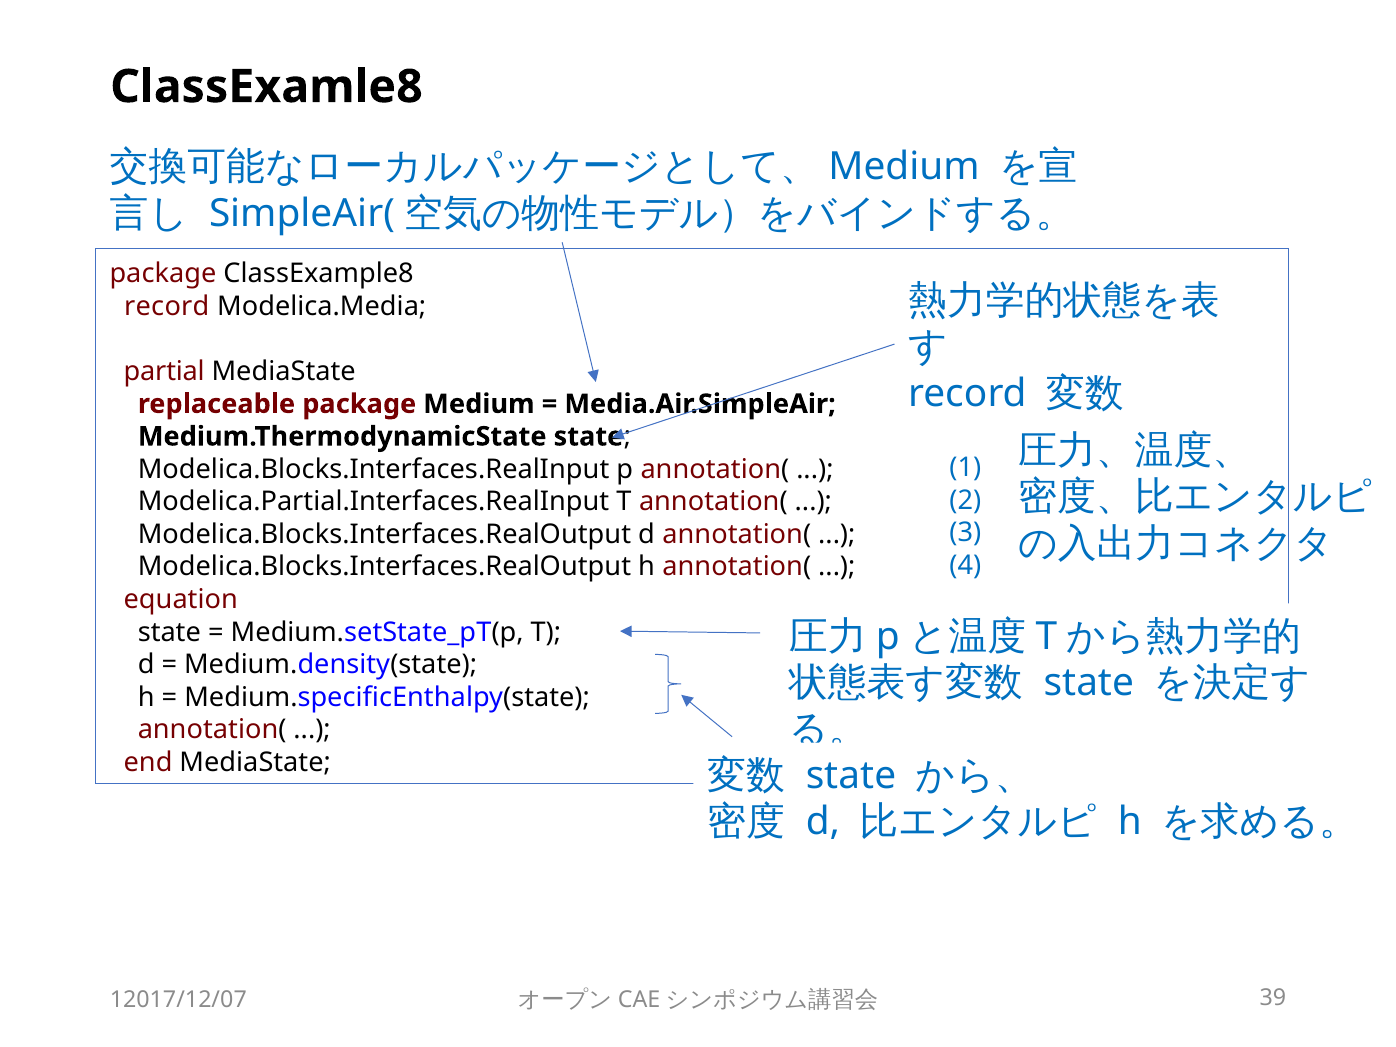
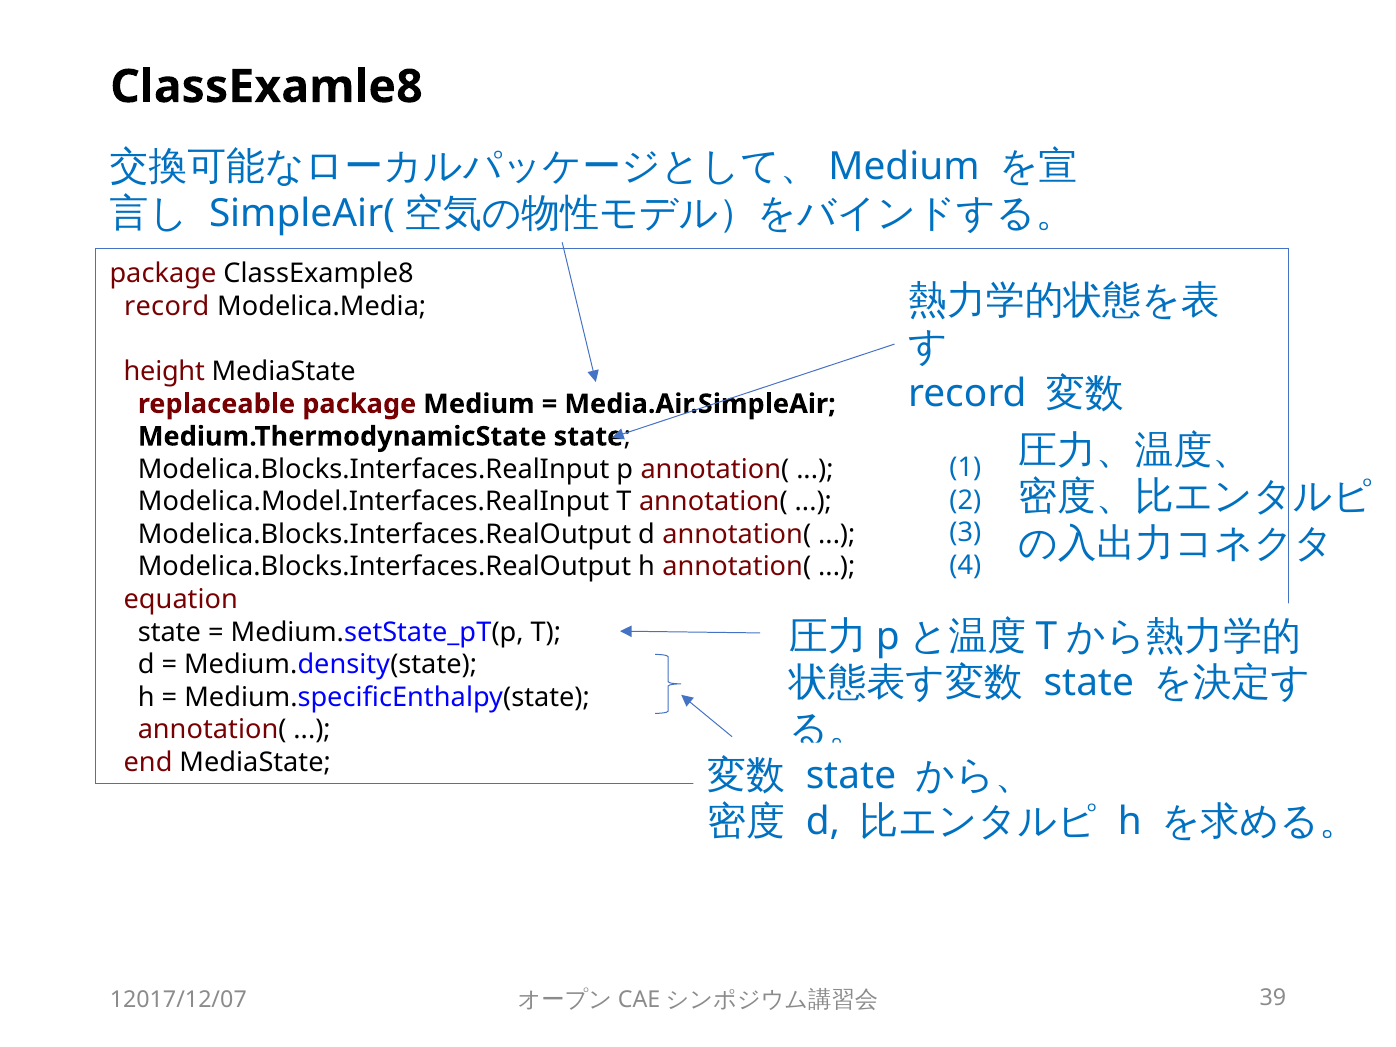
partial: partial -> height (164, 371)
Modelica.Partial.Interfaces.RealInput: Modelica.Partial.Interfaces.RealInput -> Modelica.Model.Interfaces.RealInput (374, 502)
